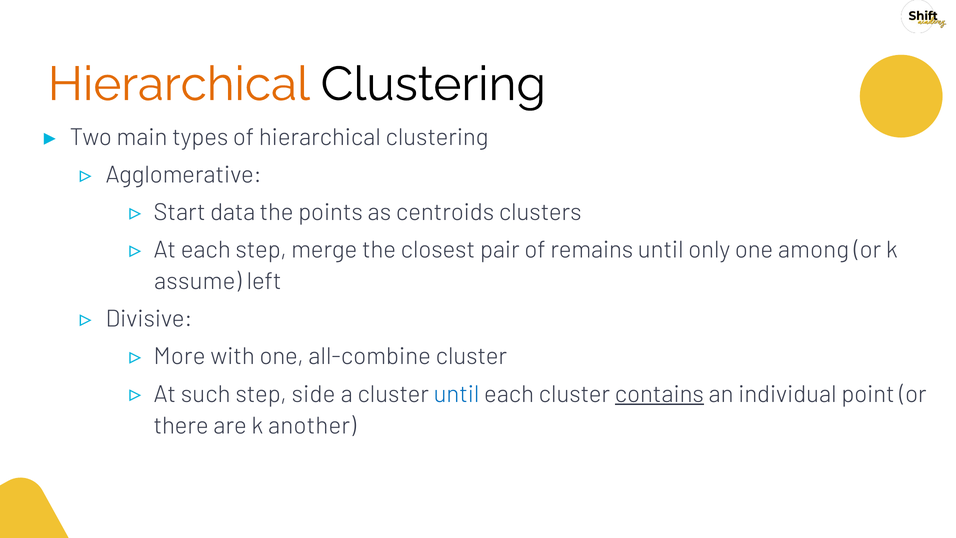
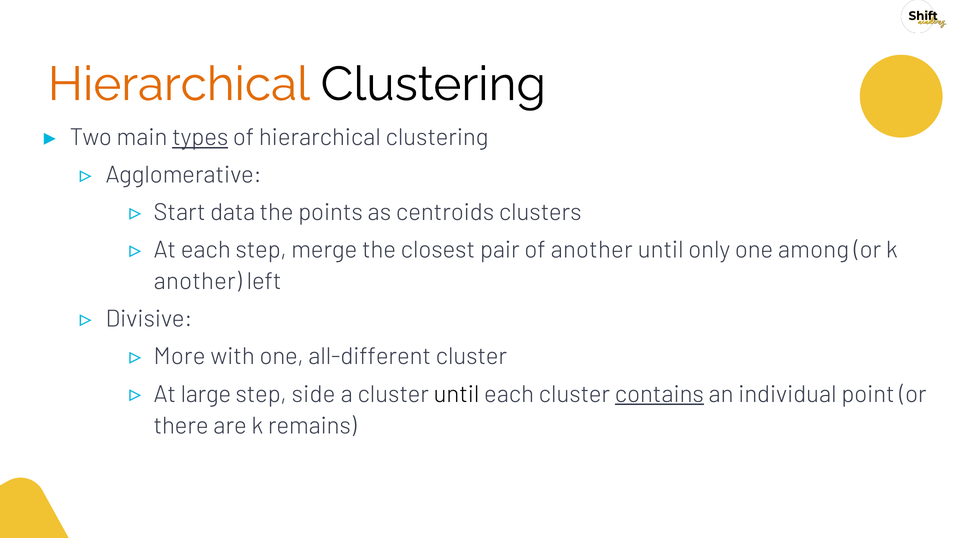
types underline: none -> present (200, 137)
of remains: remains -> another (592, 250)
assume: assume -> another (198, 281)
all-combine: all-combine -> all-different (370, 356)
such: such -> large (206, 394)
until colour: blue -> black (457, 394)
another: another -> remains (312, 425)
